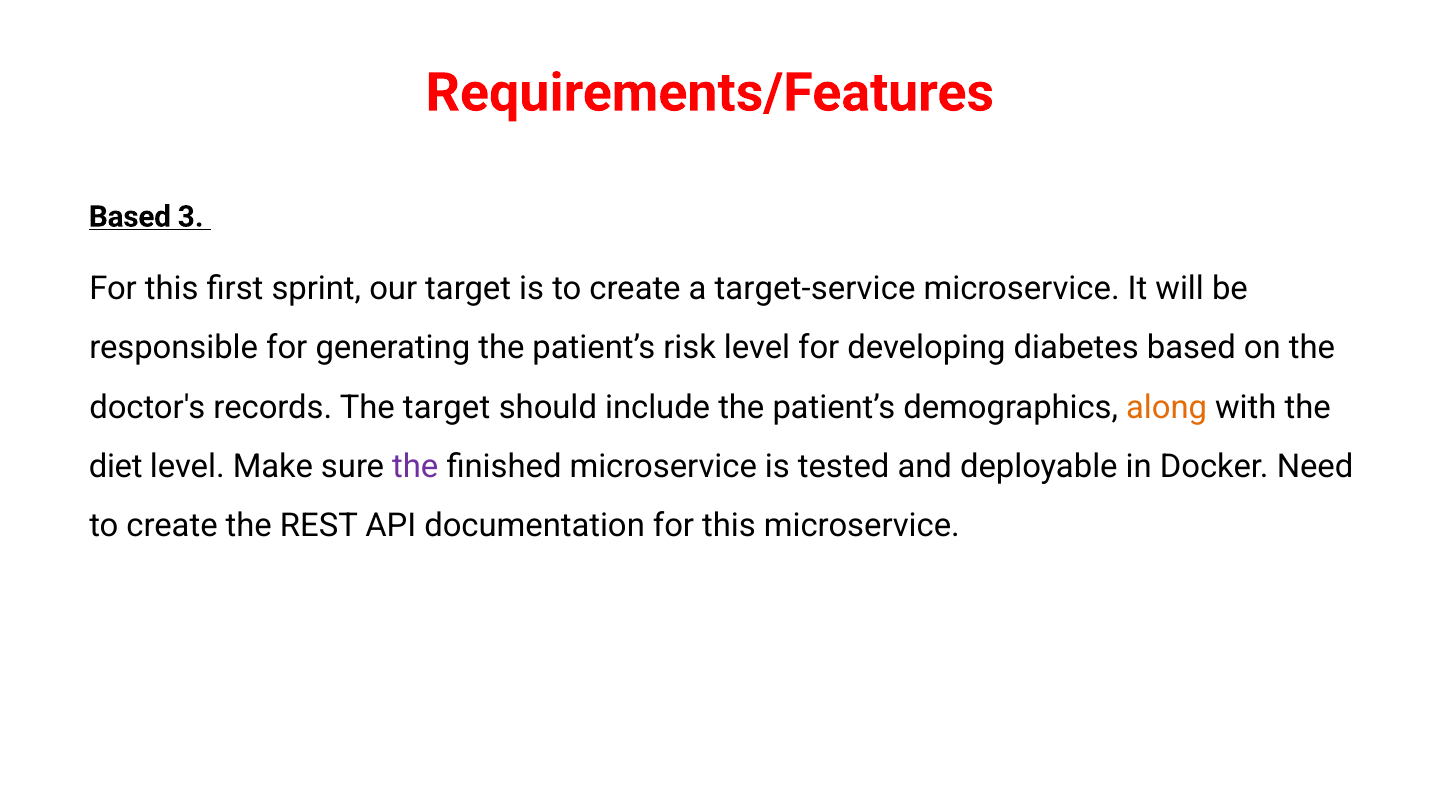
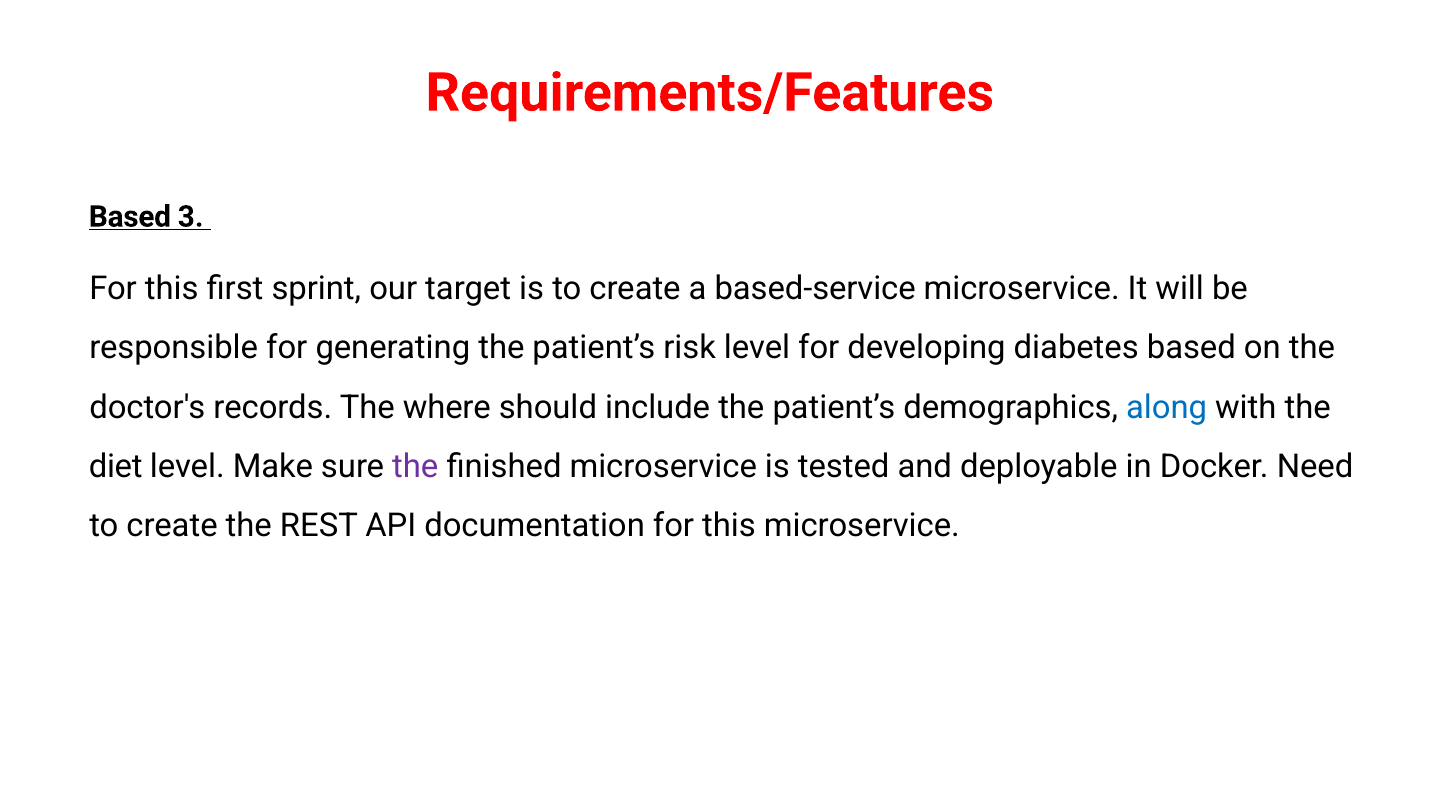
target-service: target-service -> based-service (815, 289)
The target: target -> where (447, 407)
along colour: orange -> blue (1167, 407)
